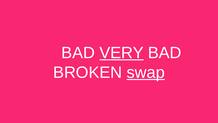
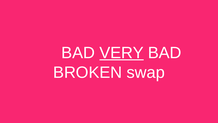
swap underline: present -> none (146, 72)
